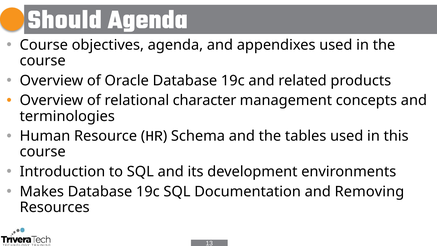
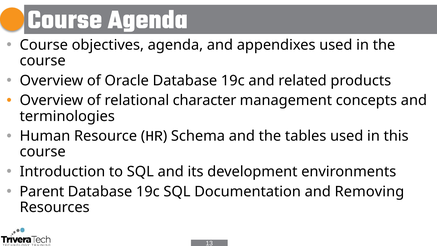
Should: Should -> Course (65, 19)
Makes: Makes -> Parent (42, 191)
